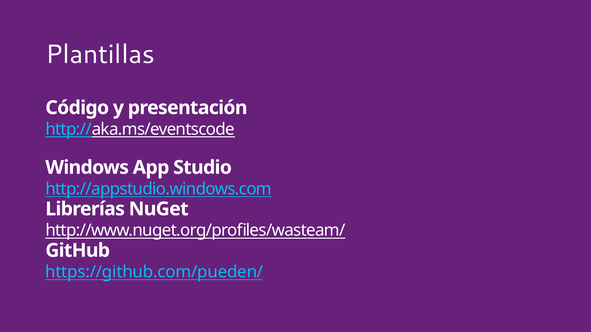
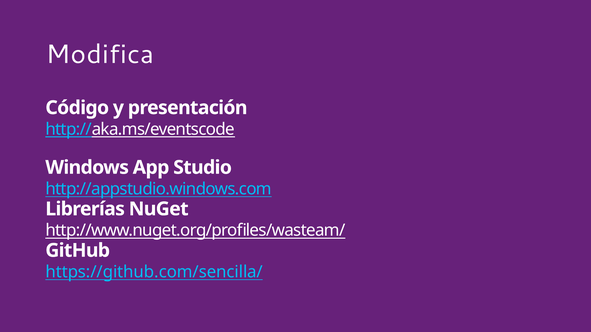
Plantillas: Plantillas -> Modifica (100, 54)
https://github.com/pueden/: https://github.com/pueden/ -> https://github.com/sencilla/ (154, 272)
